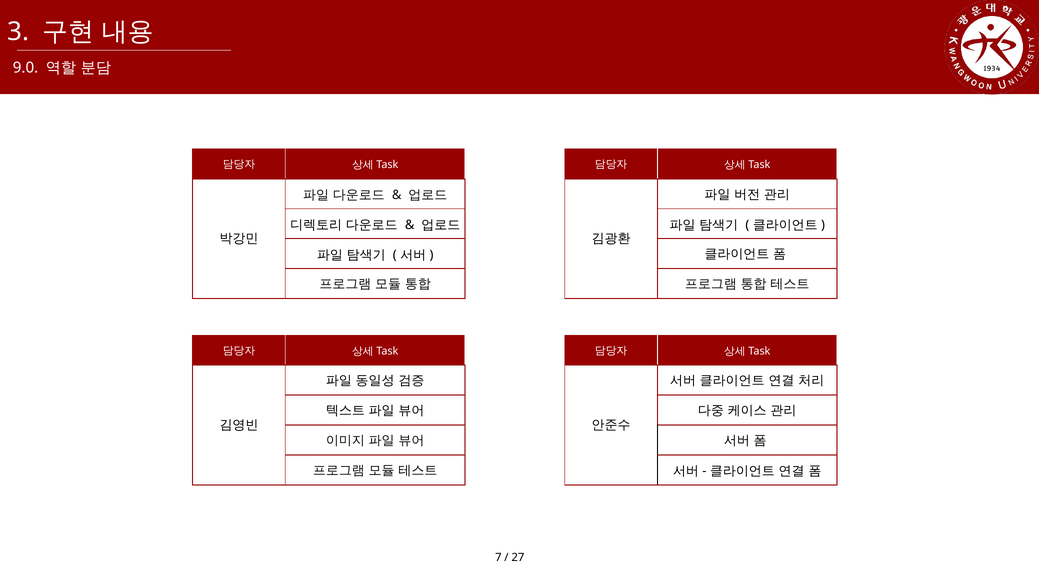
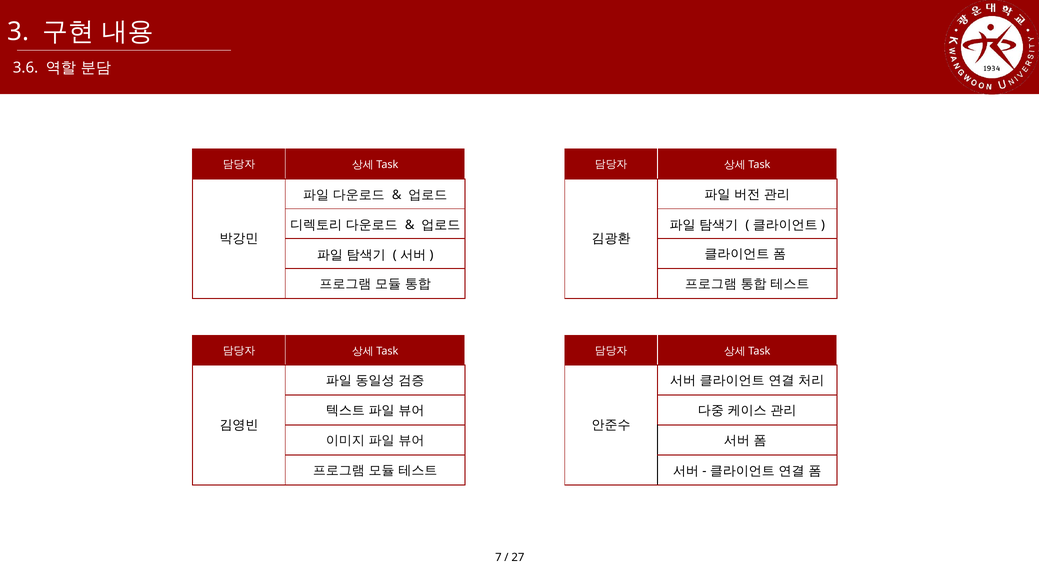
9.0: 9.0 -> 3.6 (26, 68)
